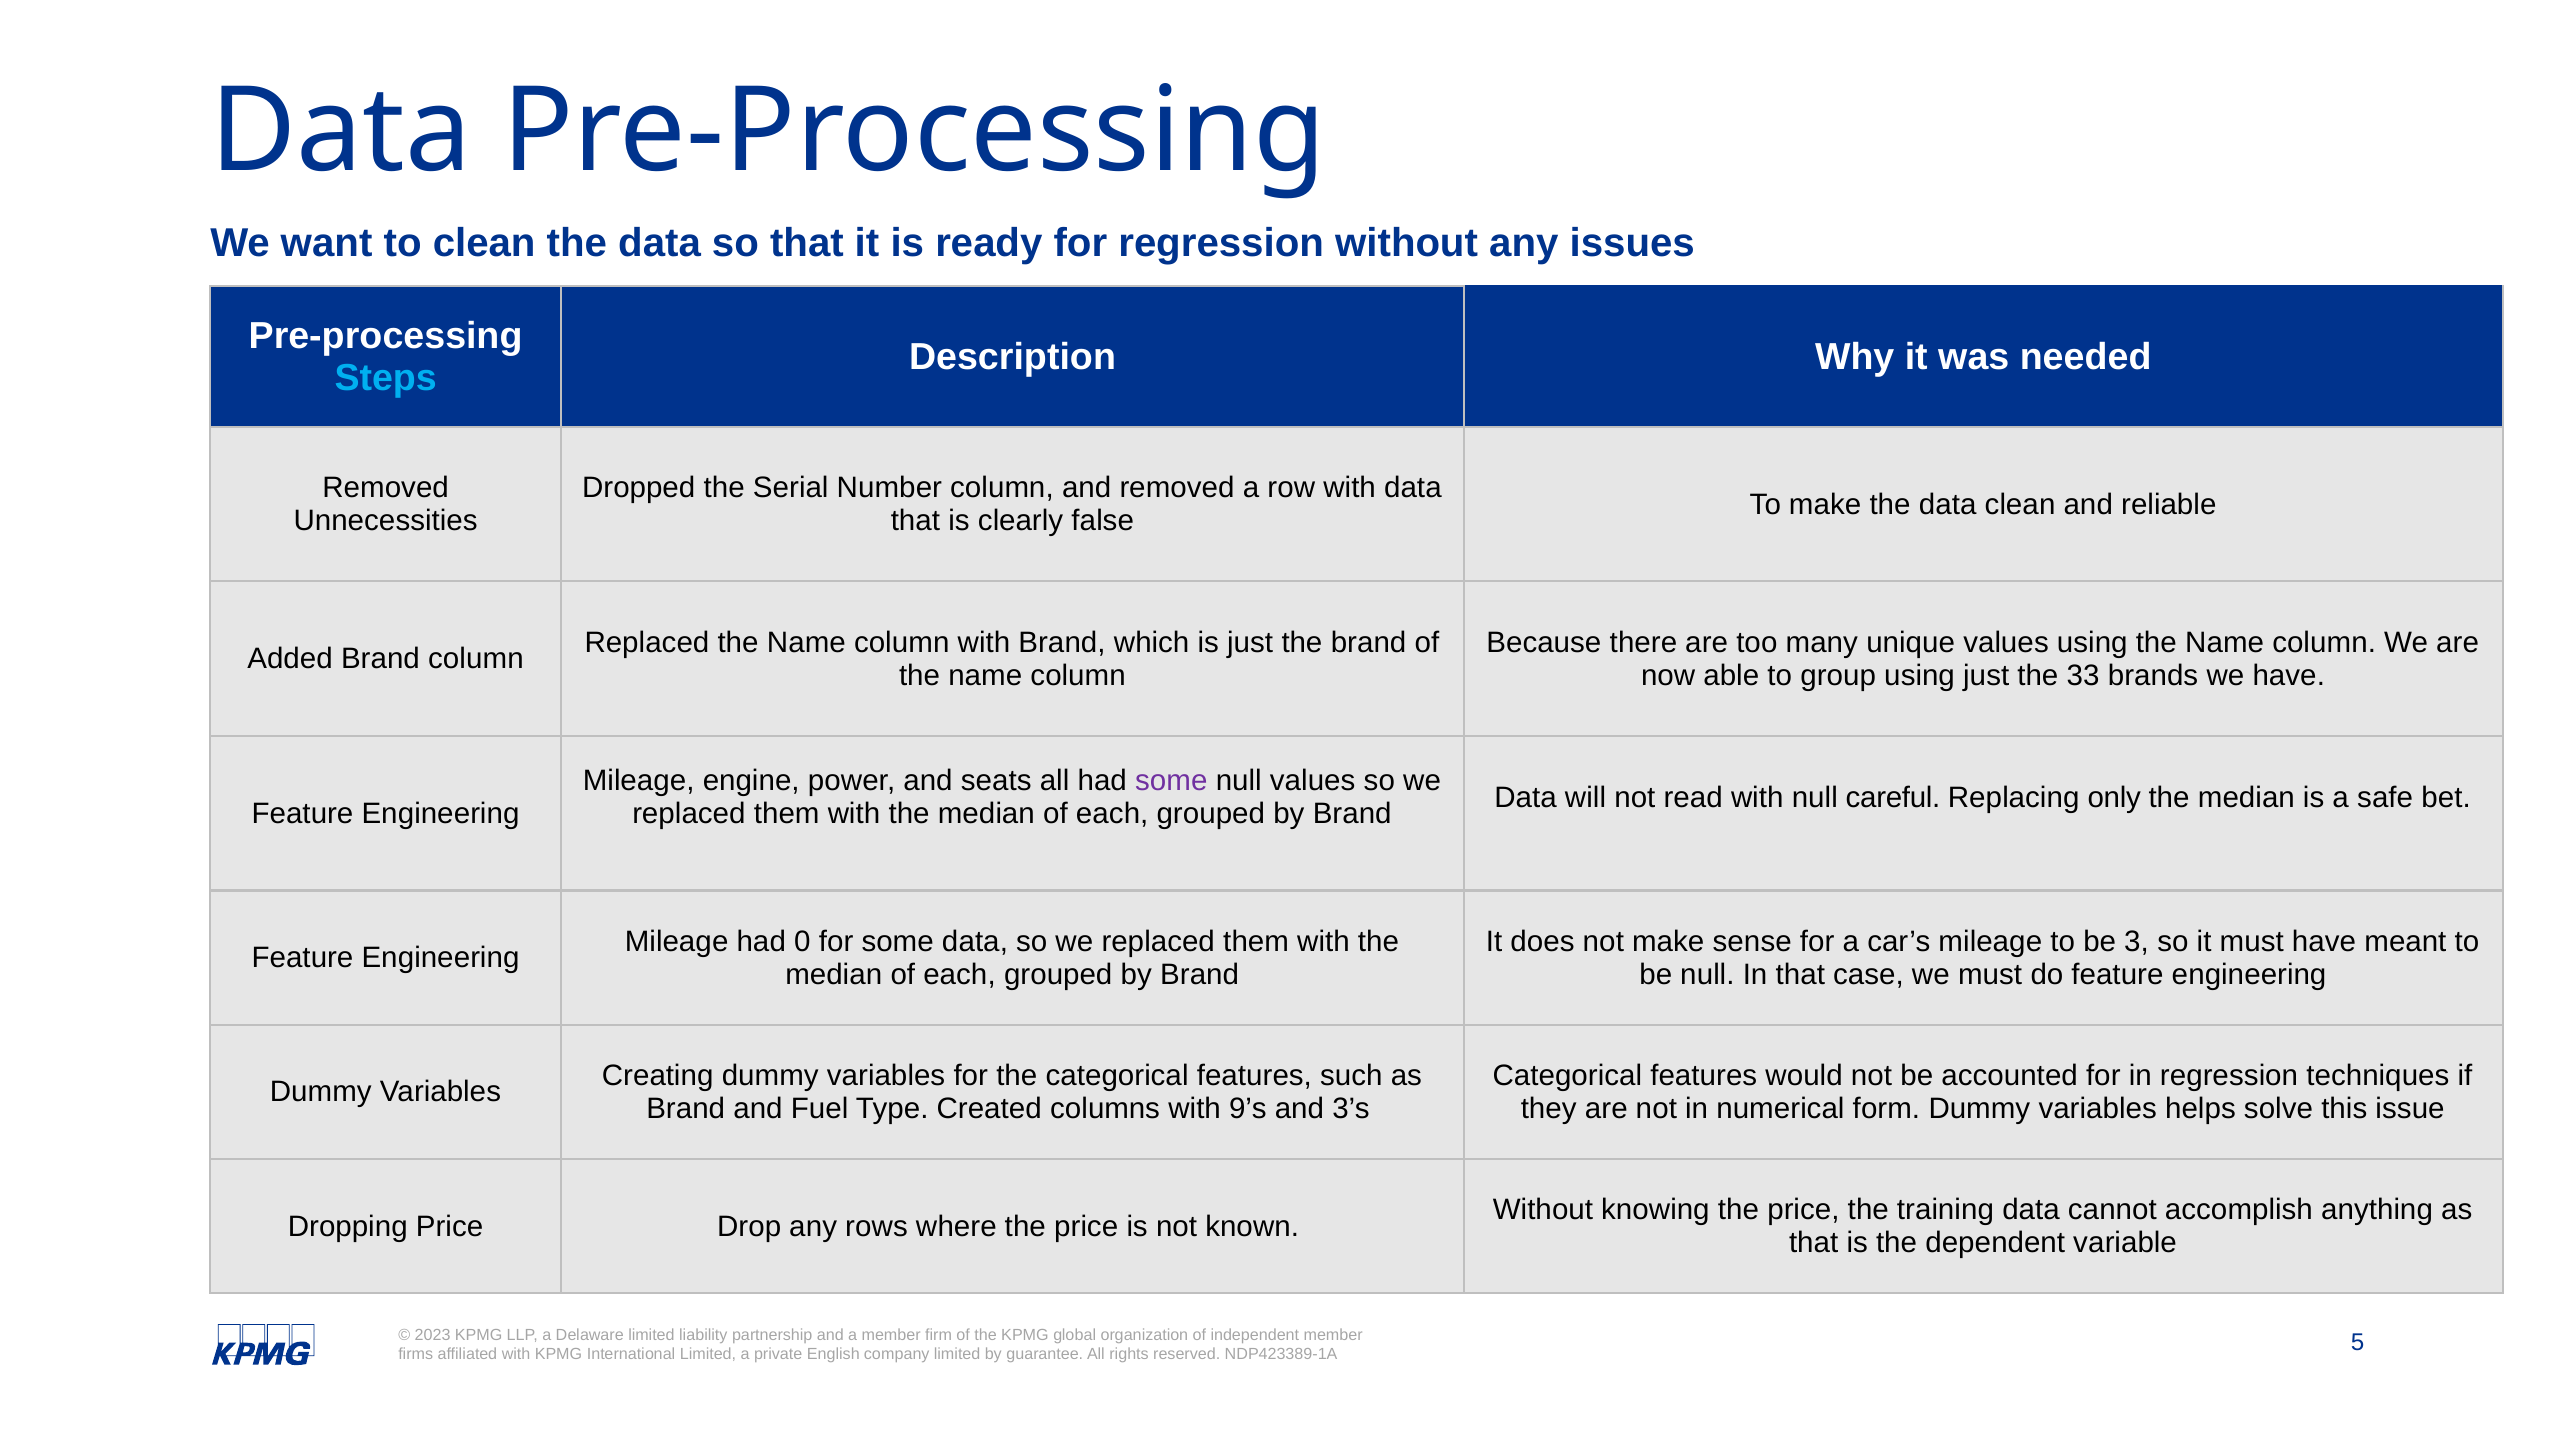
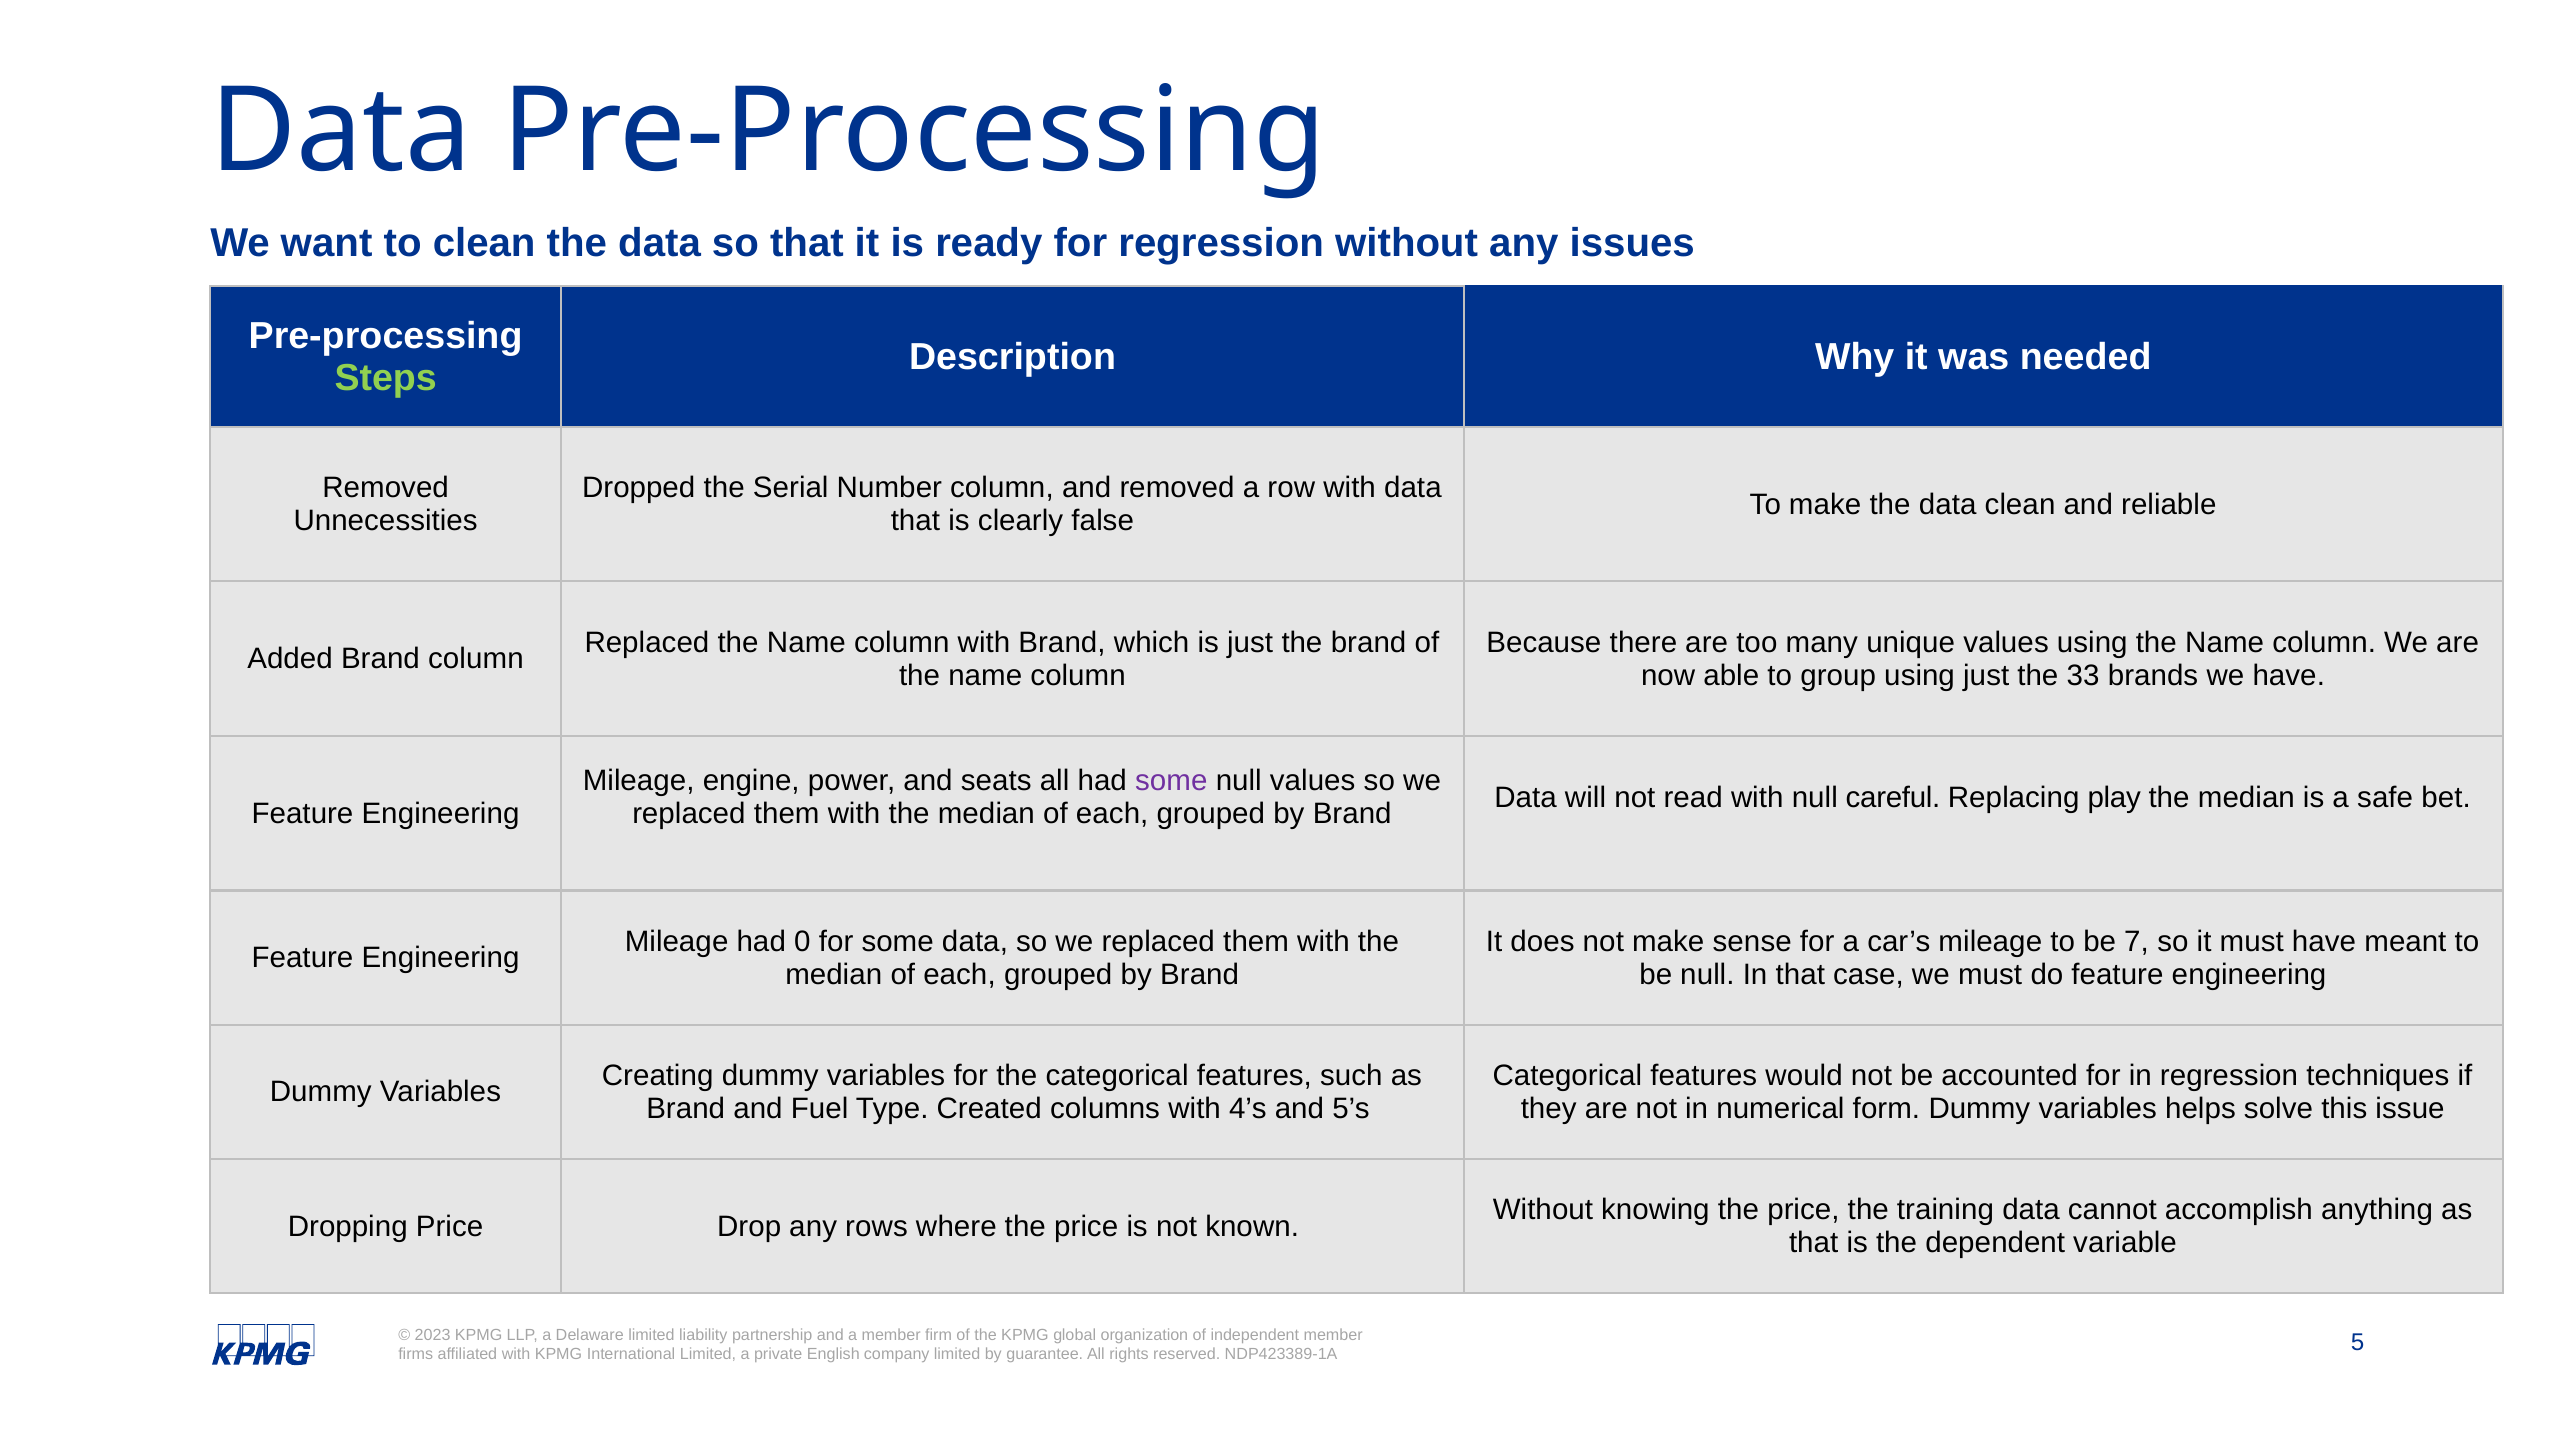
Steps colour: light blue -> light green (386, 378)
only: only -> play (2114, 797)
3: 3 -> 7 (2137, 942)
9’s: 9’s -> 4’s (1248, 1109)
3’s: 3’s -> 5’s (1351, 1109)
